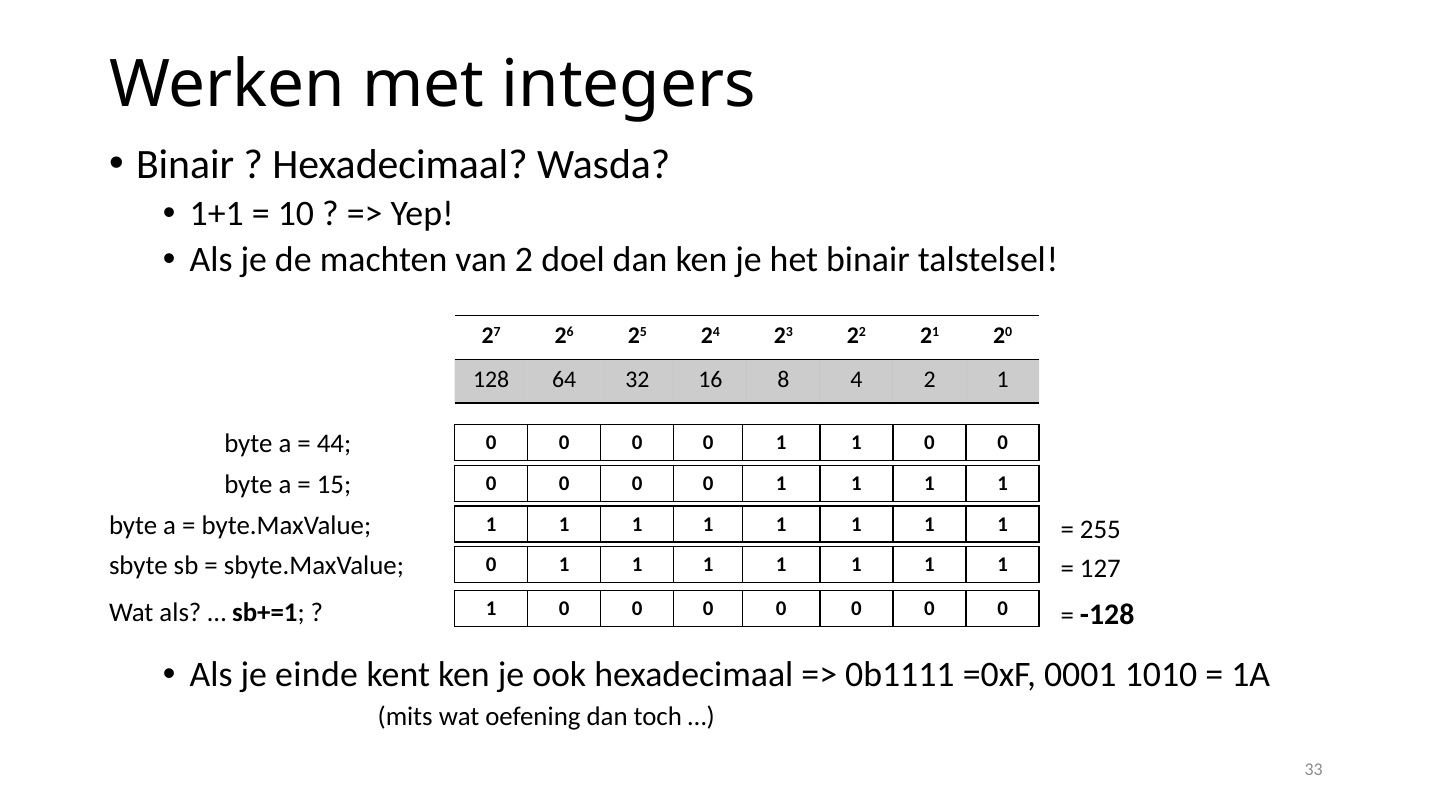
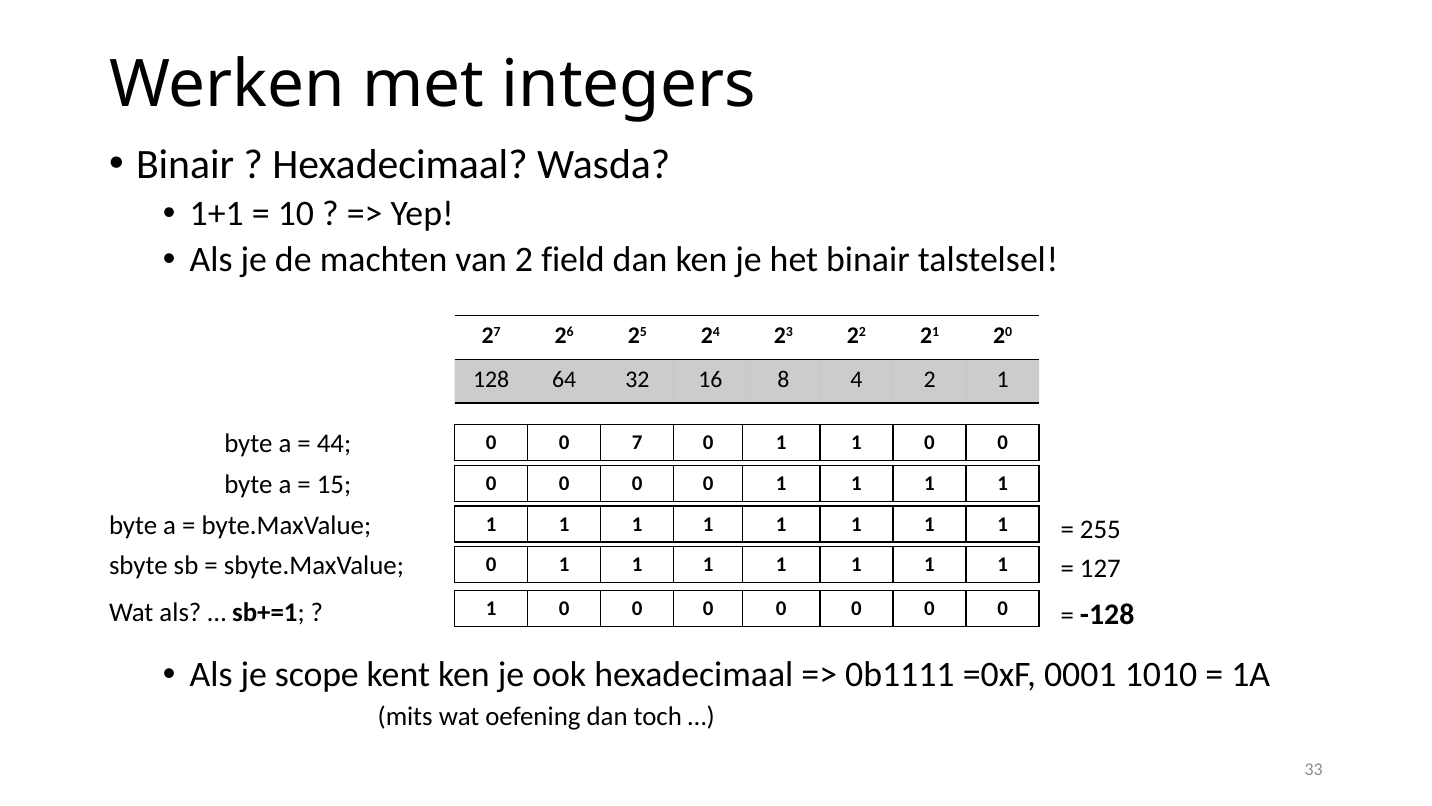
doel: doel -> field (573, 260)
0: 0 -> 7 (637, 443)
einde: einde -> scope (317, 675)
